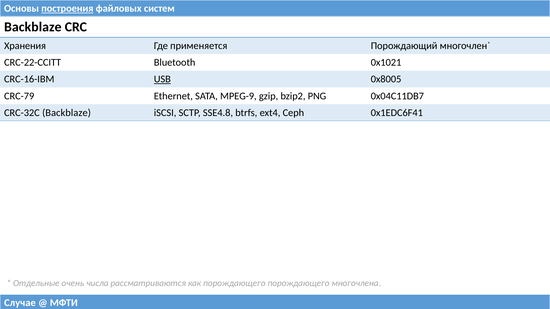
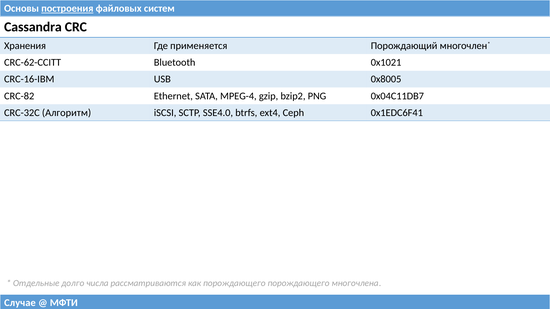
Backblaze: Backblaze -> Cassandra (33, 27)
CRC-22-CCITT: CRC-22-CCITT -> CRC-62-CCITT (33, 63)
USB underline: present -> none (162, 79)
CRC-79: CRC-79 -> CRC-82 (19, 96)
MPEG-9: MPEG-9 -> MPEG-4 (238, 96)
CRC-32C Backblaze: Backblaze -> Алгоритм (67, 113)
SSE4.8: SSE4.8 -> SSE4.0 (218, 113)
очень: очень -> долго (73, 284)
